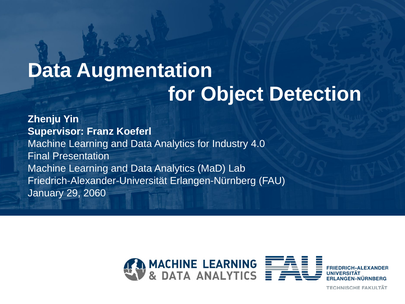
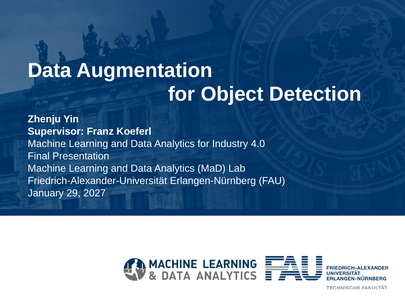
2060: 2060 -> 2027 (95, 193)
